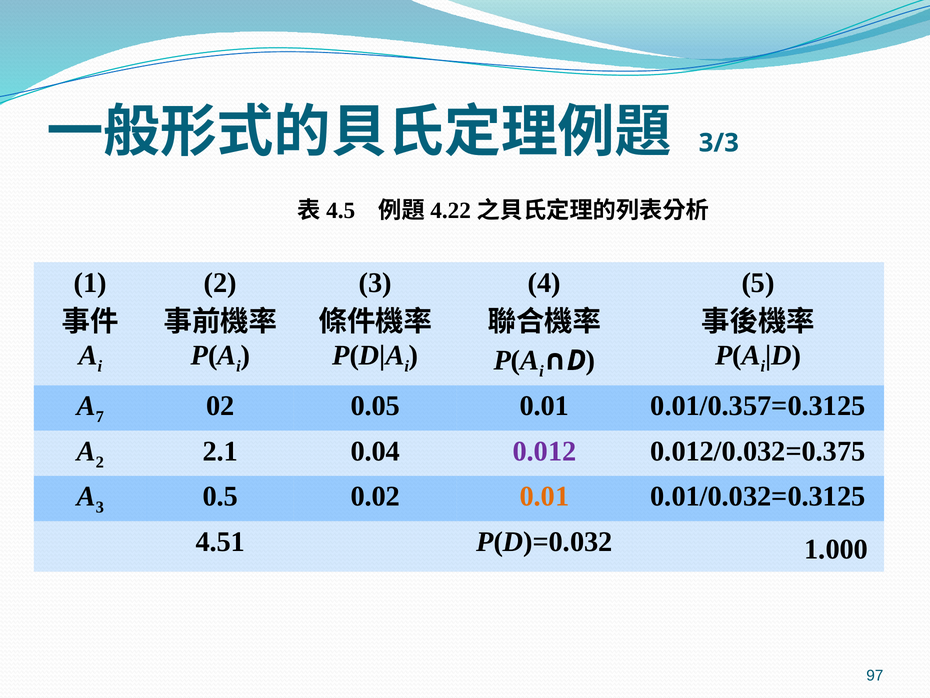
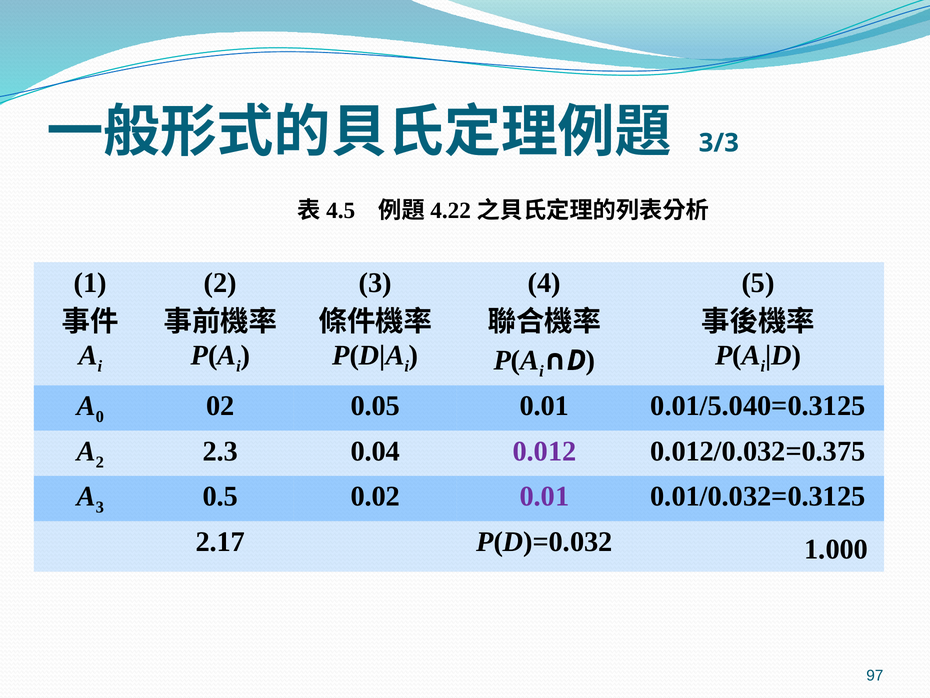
7: 7 -> 0 (100, 417)
0.01/0.357=0.3125: 0.01/0.357=0.3125 -> 0.01/5.040=0.3125 (758, 406)
2.1: 2.1 -> 2.3 (220, 451)
0.01 colour: orange -> purple (544, 496)
4.51: 4.51 -> 2.17 (220, 541)
